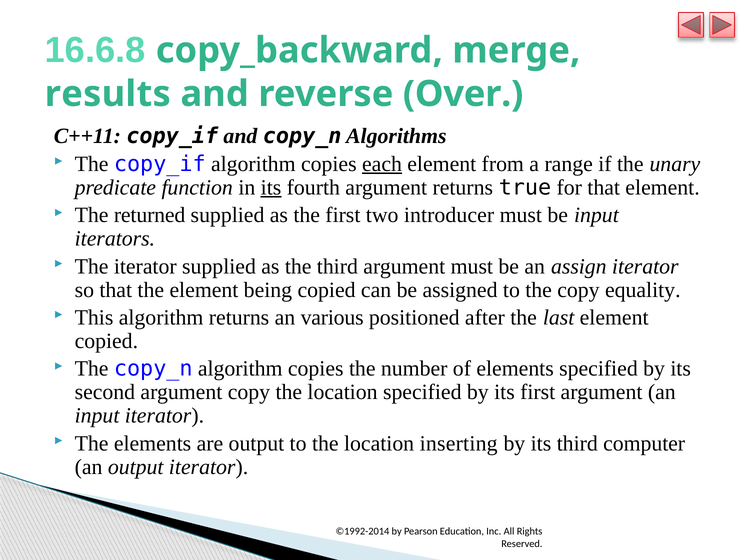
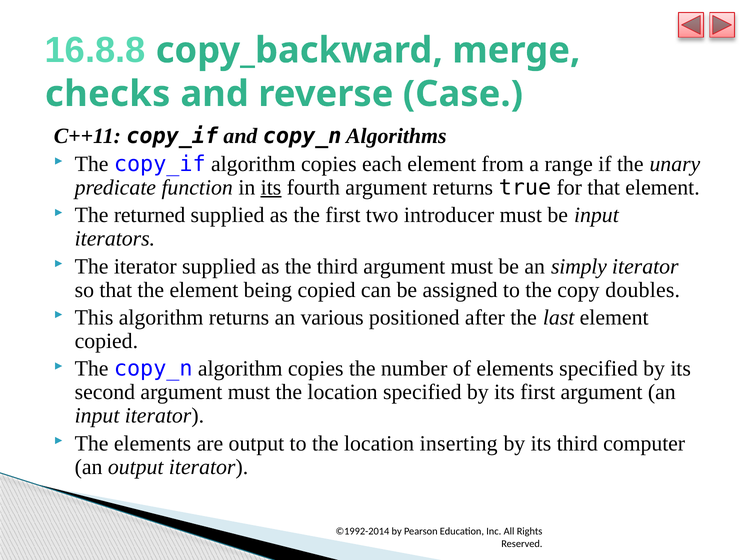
16.6.8: 16.6.8 -> 16.8.8 (95, 50)
results: results -> checks (108, 94)
Over: Over -> Case (463, 94)
each underline: present -> none (382, 164)
assign: assign -> simply (579, 266)
equality: equality -> doubles (643, 290)
second argument copy: copy -> must (249, 392)
